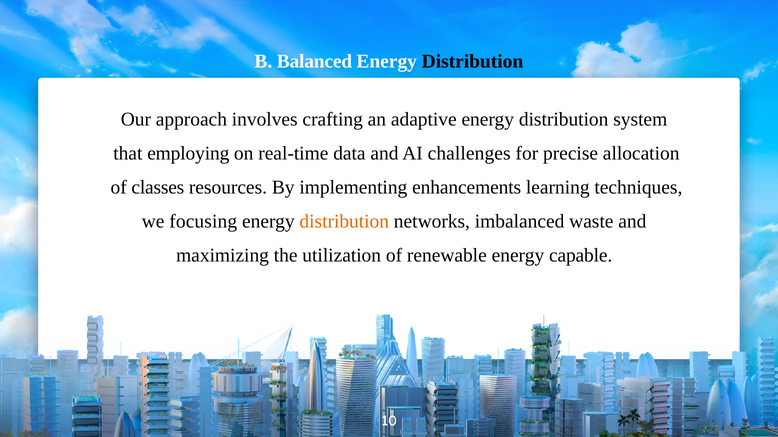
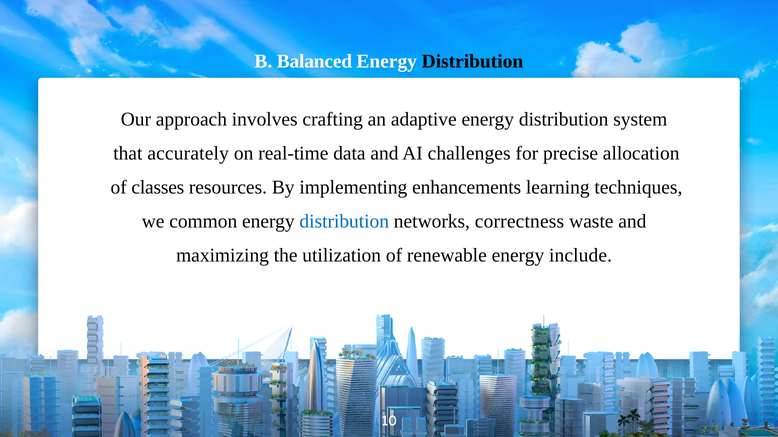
employing: employing -> accurately (188, 154)
focusing: focusing -> common (203, 221)
distribution colour: orange -> blue (344, 221)
imbalanced: imbalanced -> correctness (519, 221)
capable: capable -> include (581, 255)
